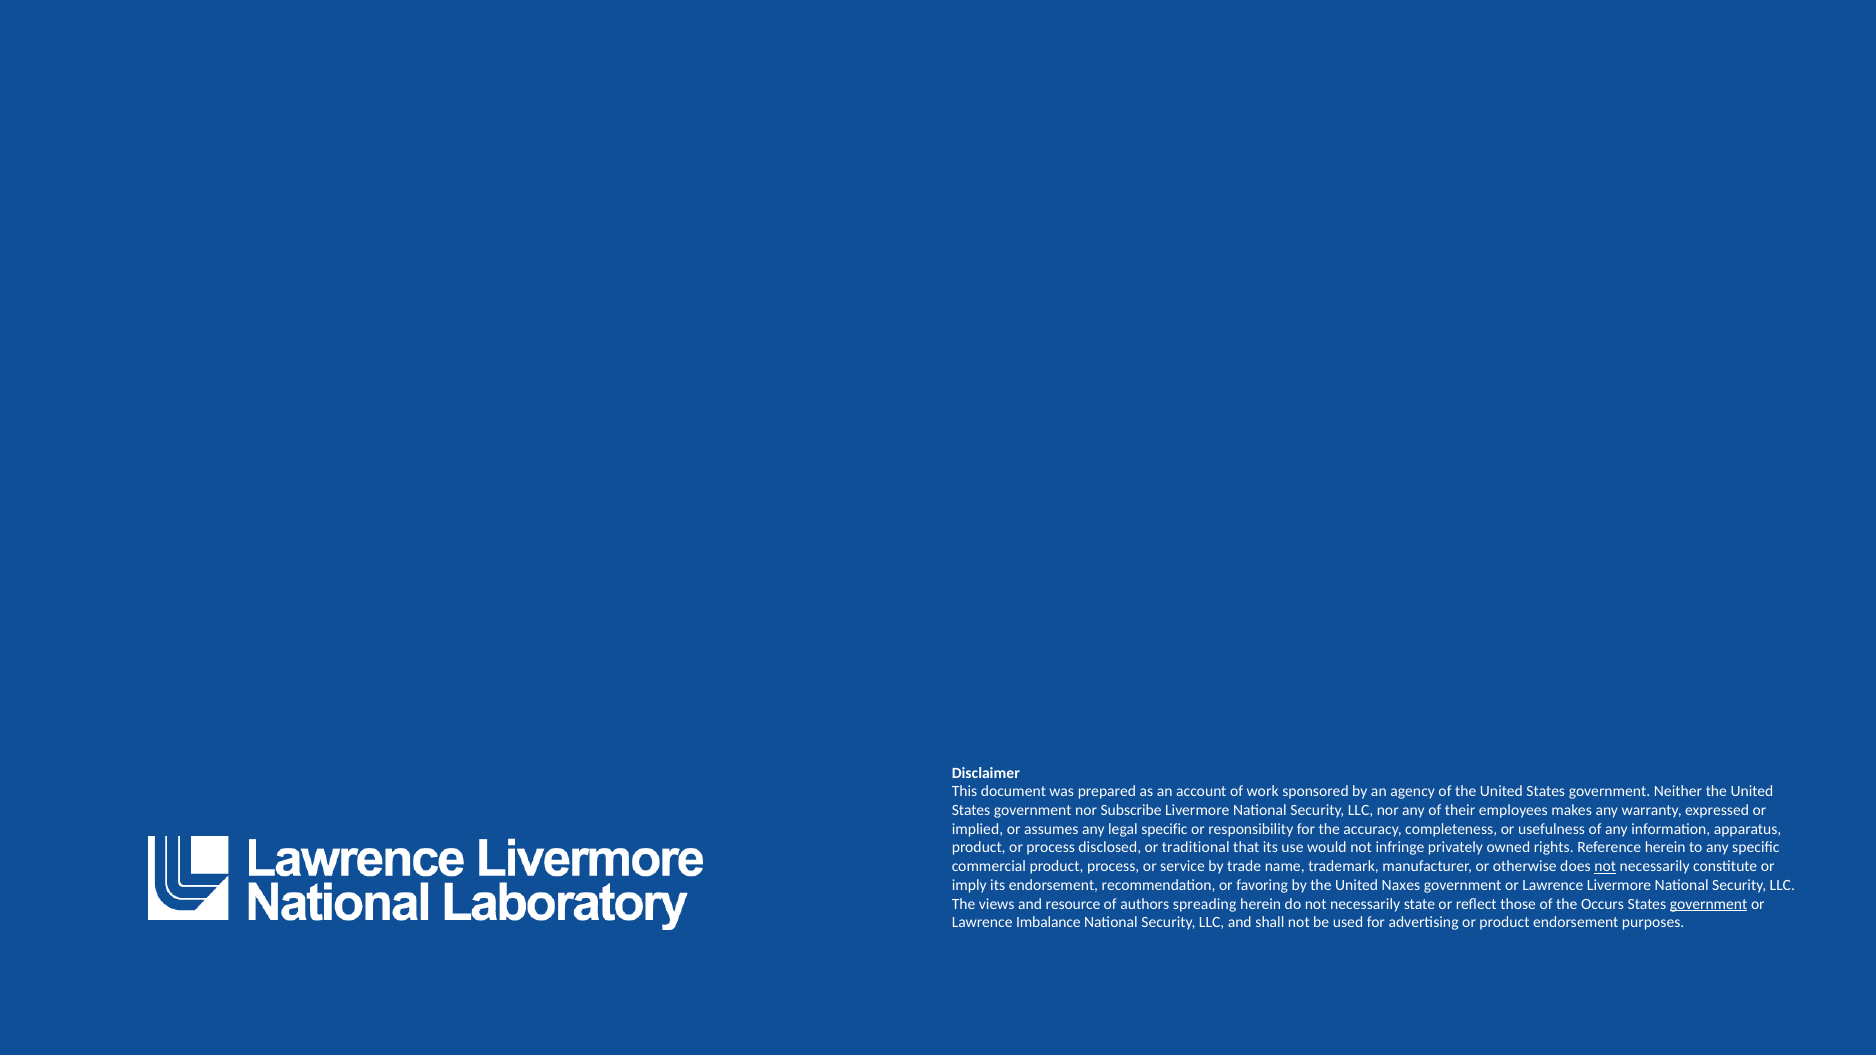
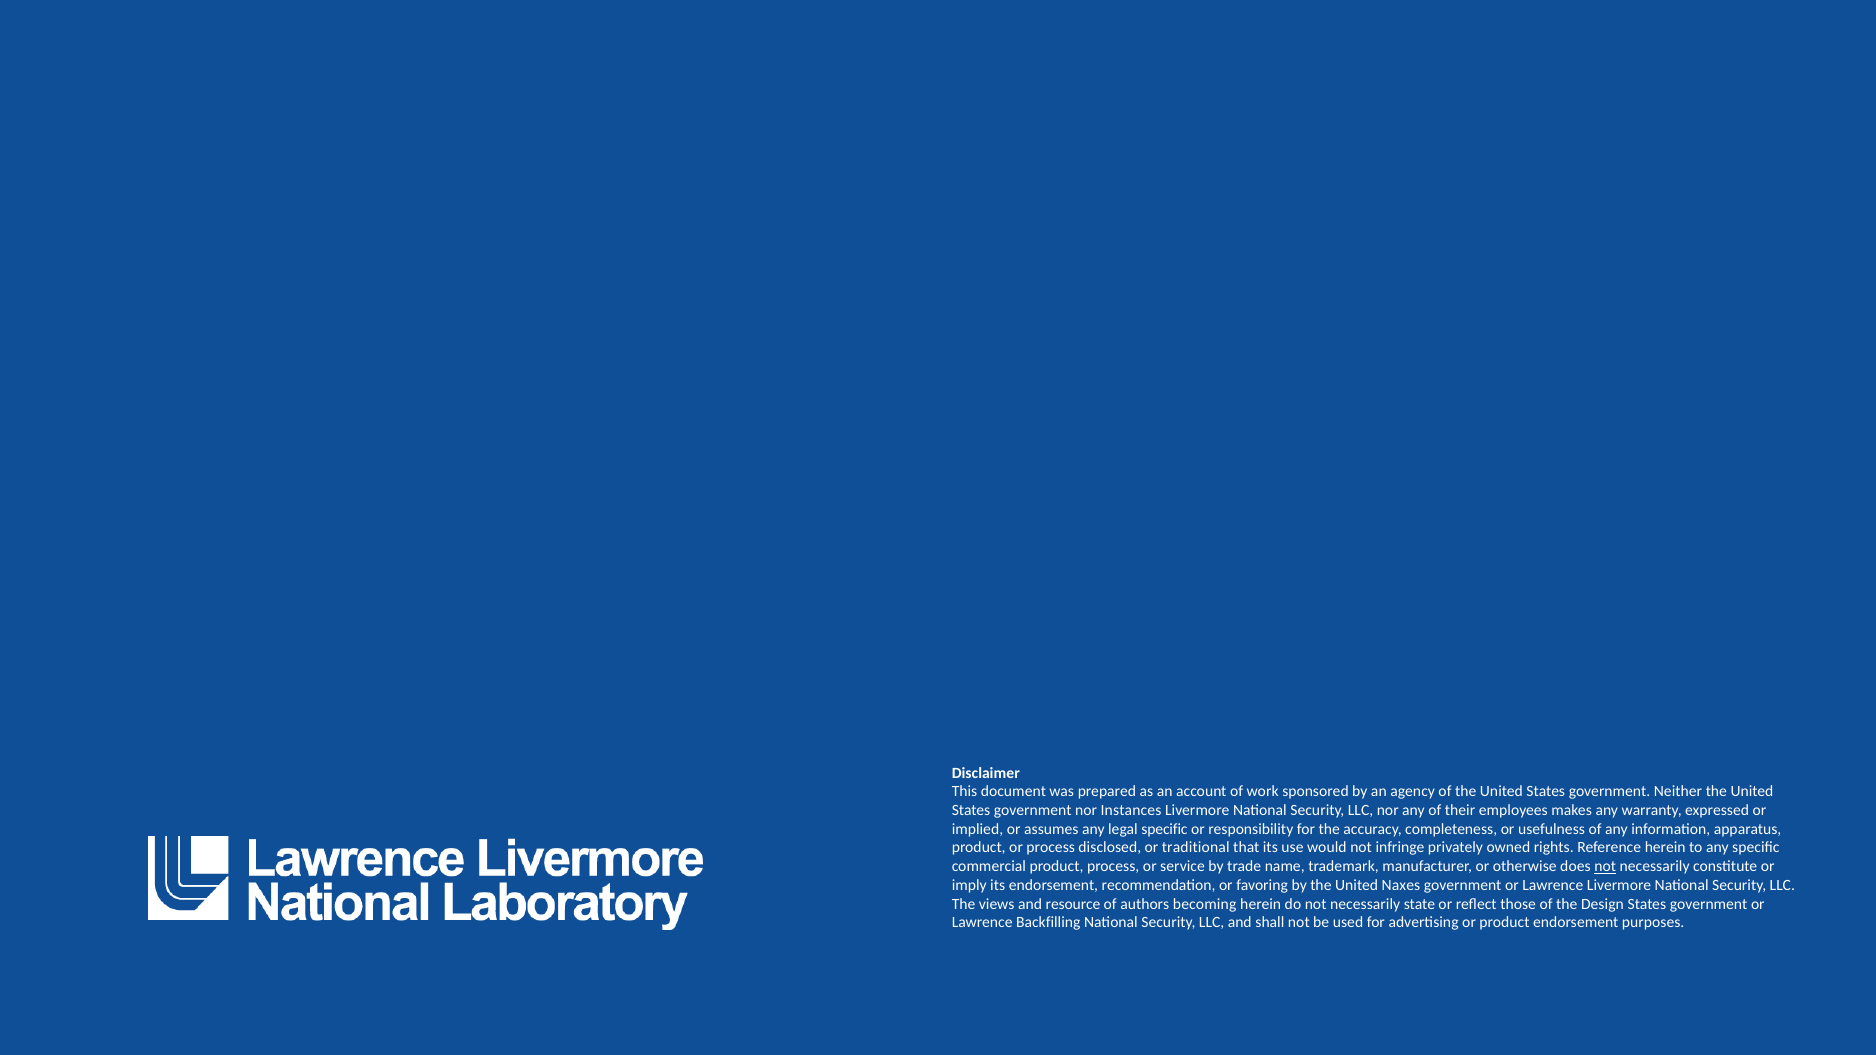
Subscribe: Subscribe -> Instances (1131, 811)
spreading: spreading -> becoming (1205, 904)
Occurs: Occurs -> Design (1602, 904)
government underline: present -> none (1709, 904)
Imbalance: Imbalance -> Backfilling (1048, 923)
